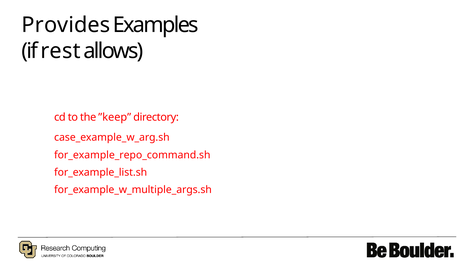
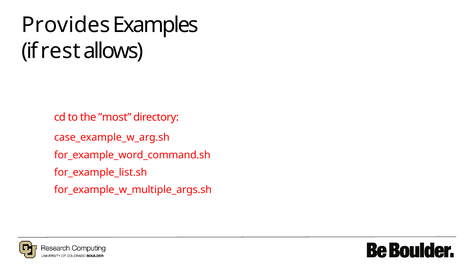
”keep: ”keep -> ”most (115, 117)
for_example_repo_command.sh: for_example_repo_command.sh -> for_example_word_command.sh (132, 155)
